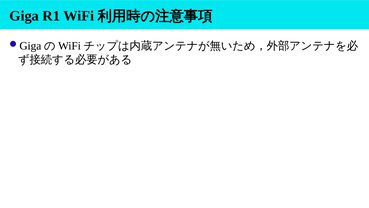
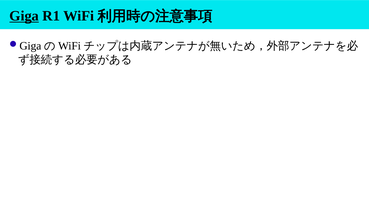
Giga underline: none -> present (24, 16)
